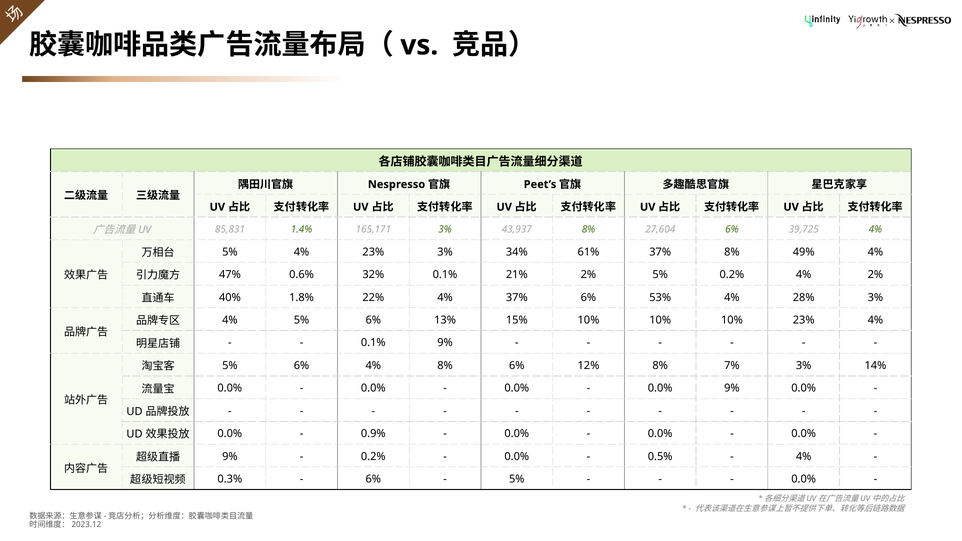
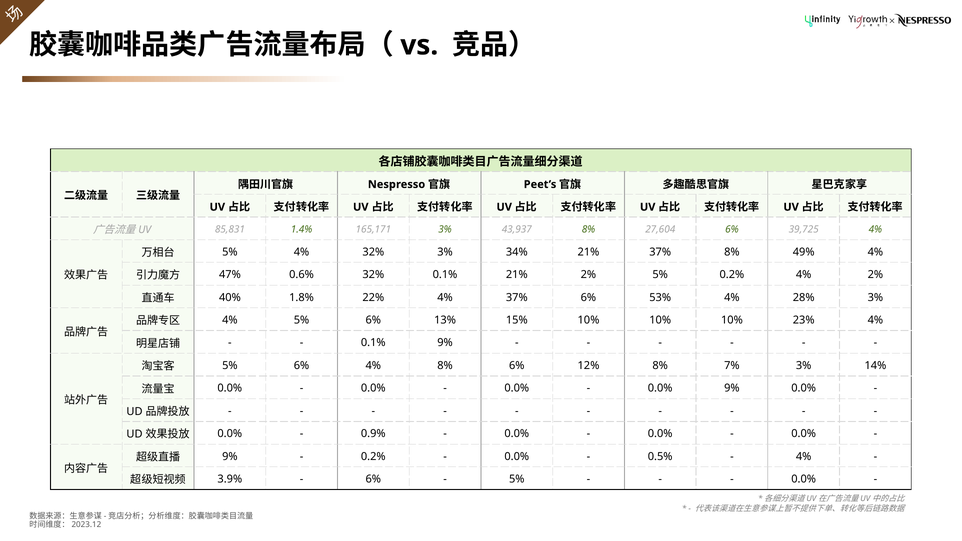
4% 23%: 23% -> 32% (373, 252)
34% 61%: 61% -> 21% (589, 252)
0.3%: 0.3% -> 3.9% (230, 479)
